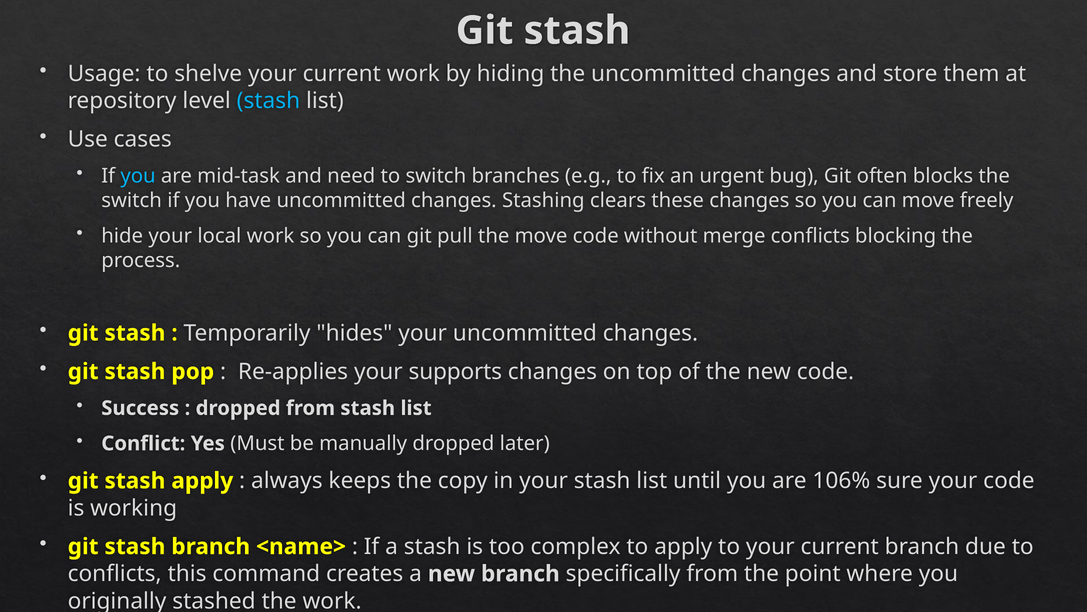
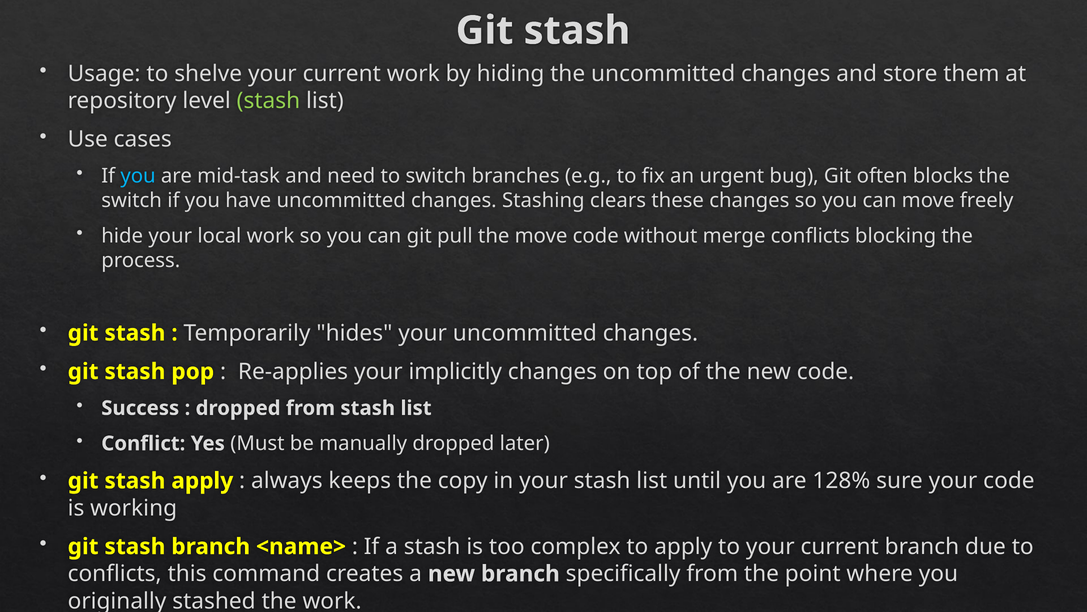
stash colour: light blue -> light green (268, 101)
supports: supports -> implicitly (455, 371)
106%: 106% -> 128% (841, 480)
